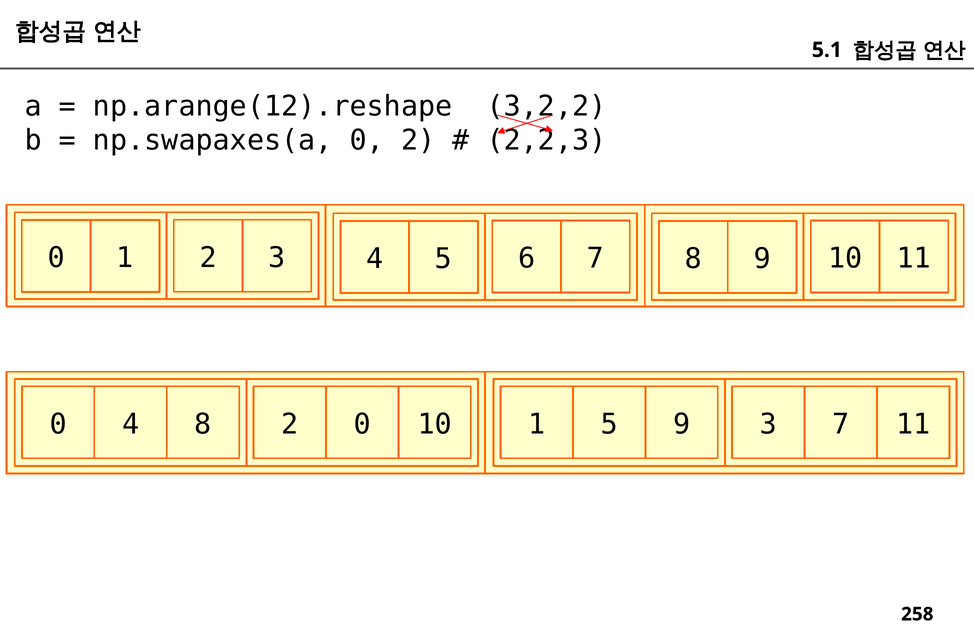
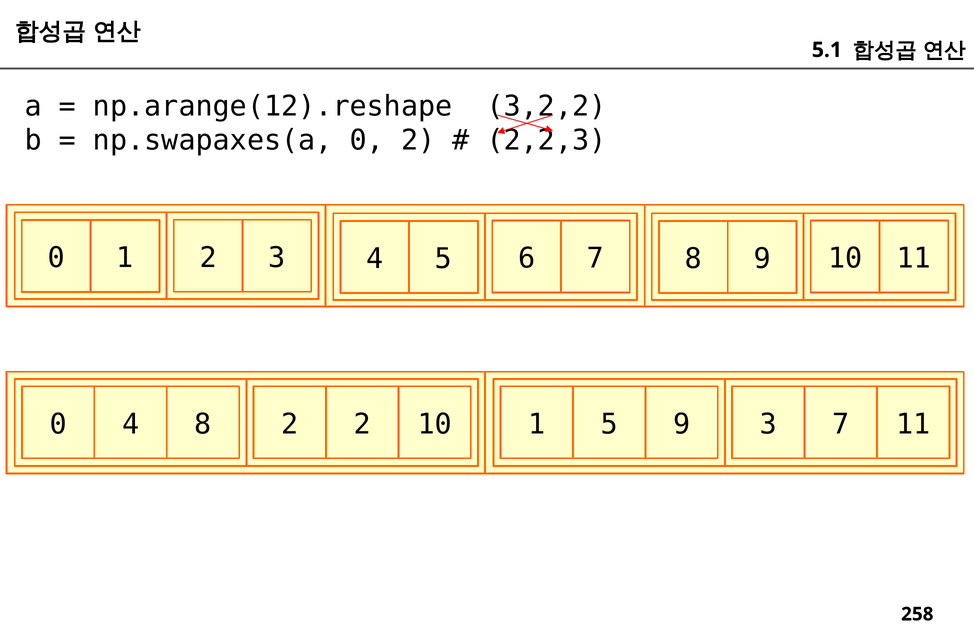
2 0: 0 -> 2 (362, 424)
